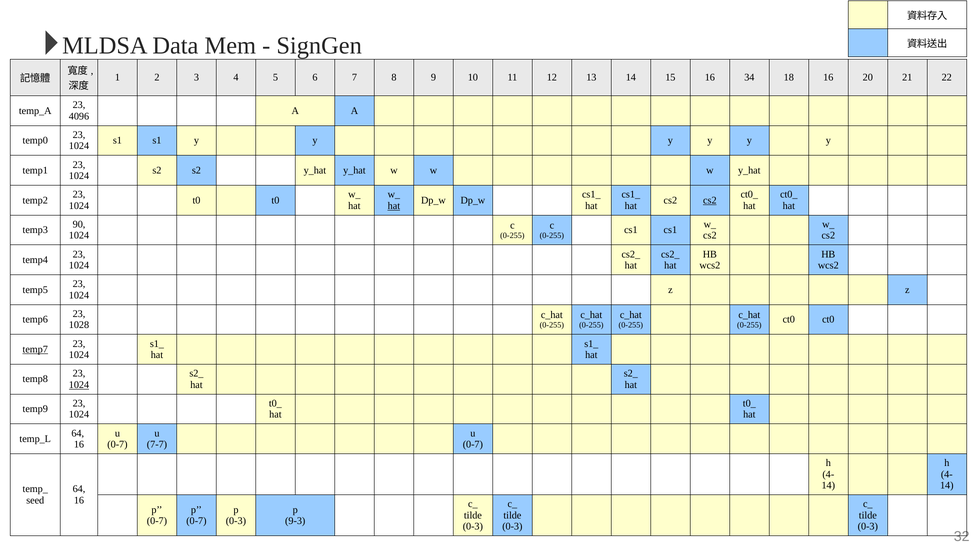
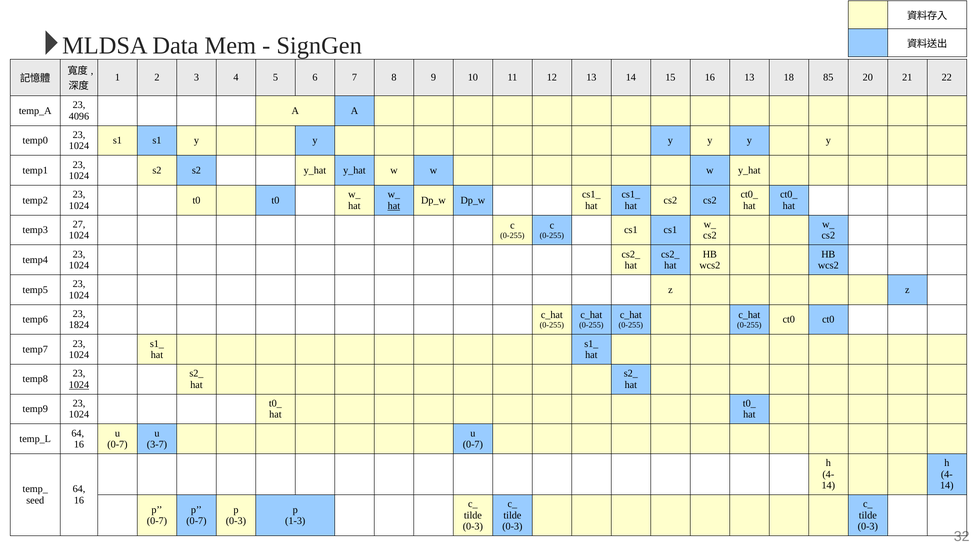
16 34: 34 -> 13 (749, 77)
18 16: 16 -> 85 (828, 77)
cs2 underline: present -> none (710, 200)
90: 90 -> 27 (79, 224)
1028: 1028 -> 1824 (79, 325)
temp7 underline: present -> none (35, 349)
7-7: 7-7 -> 3-7 (157, 444)
9-3: 9-3 -> 1-3 (295, 520)
